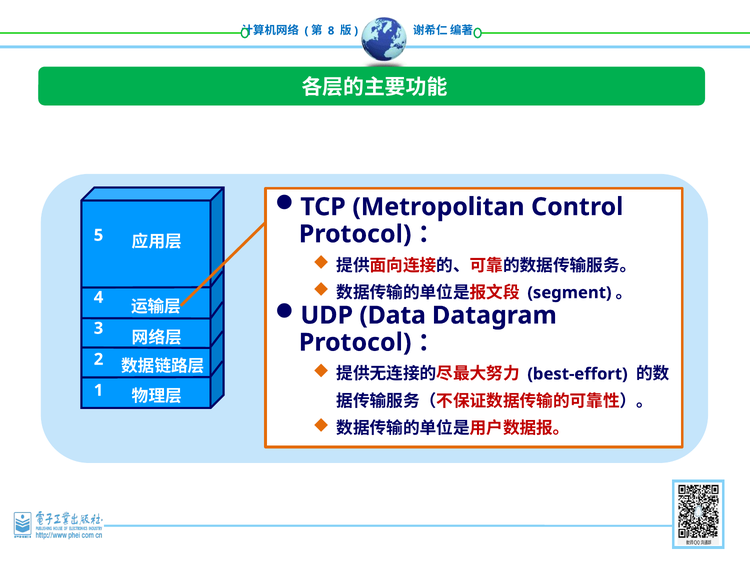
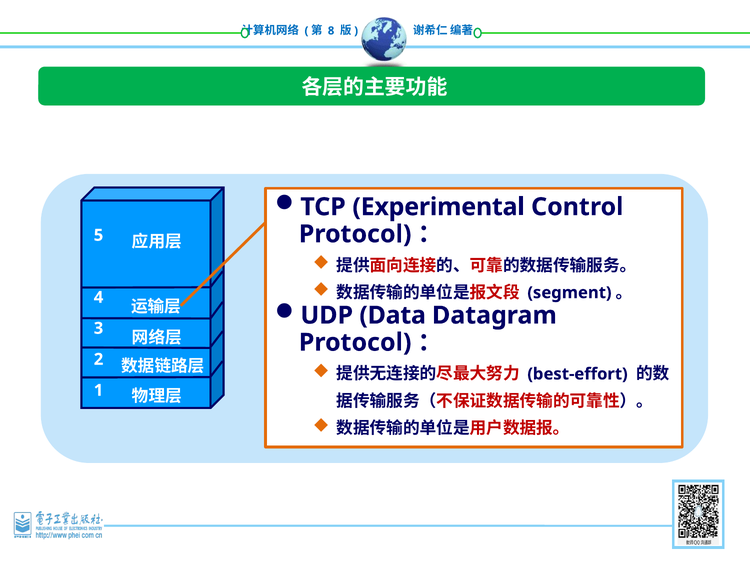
Metropolitan: Metropolitan -> Experimental (439, 207)
